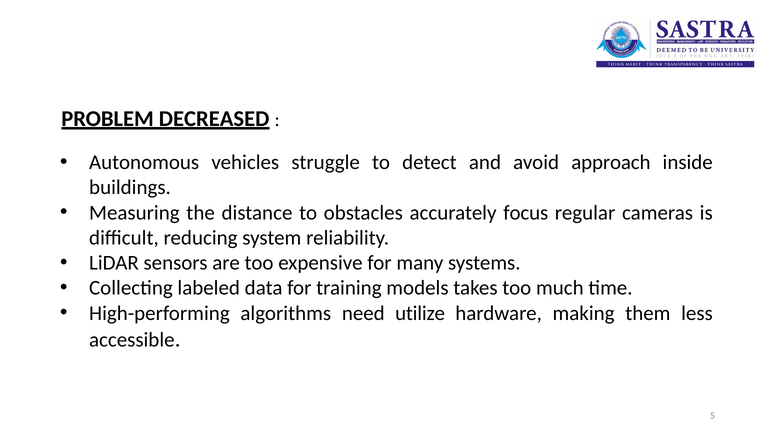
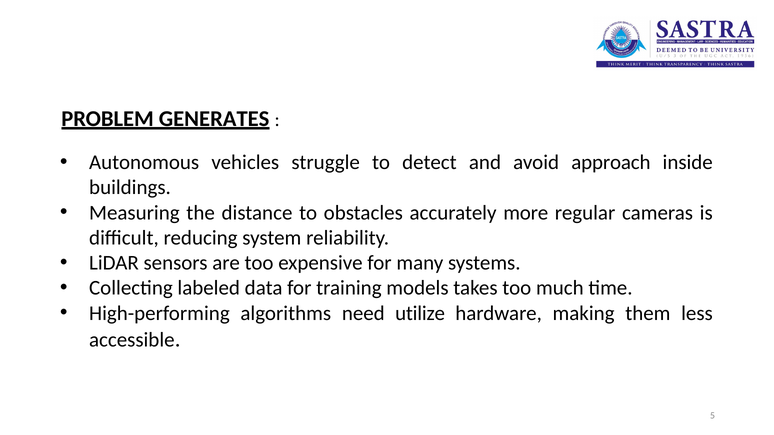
DECREASED: DECREASED -> GENERATES (214, 119)
focus: focus -> more (526, 213)
